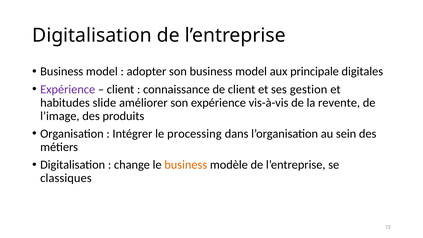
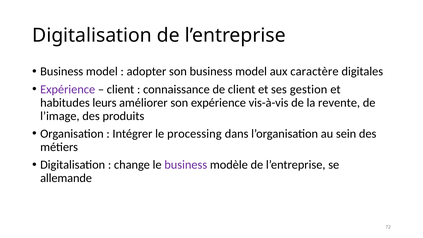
principale: principale -> caractère (314, 72)
slide: slide -> leurs (105, 103)
business colour: orange -> purple (186, 165)
classiques: classiques -> allemande (66, 178)
